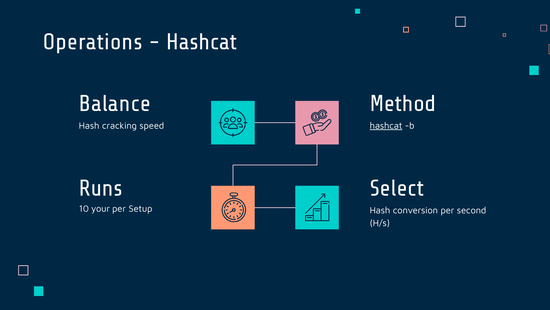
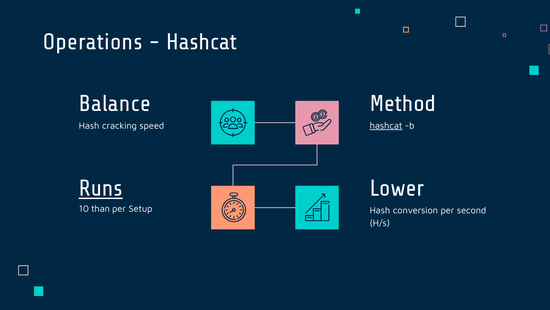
Runs underline: none -> present (101, 188)
Select: Select -> Lower (397, 188)
your: your -> than (101, 208)
